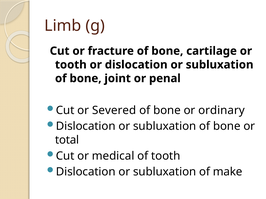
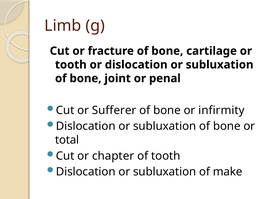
Severed: Severed -> Sufferer (114, 111)
ordinary: ordinary -> infirmity (221, 111)
medical: medical -> chapter (113, 156)
